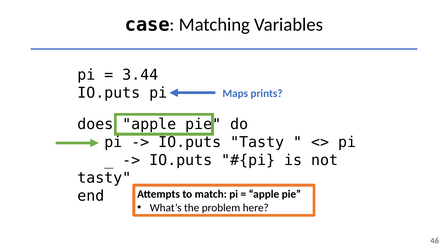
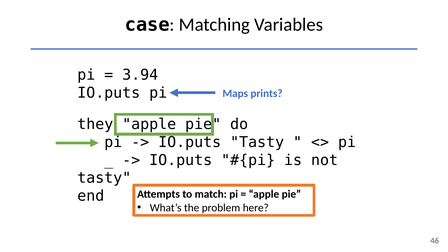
3.44: 3.44 -> 3.94 (140, 75)
does: does -> they (95, 124)
